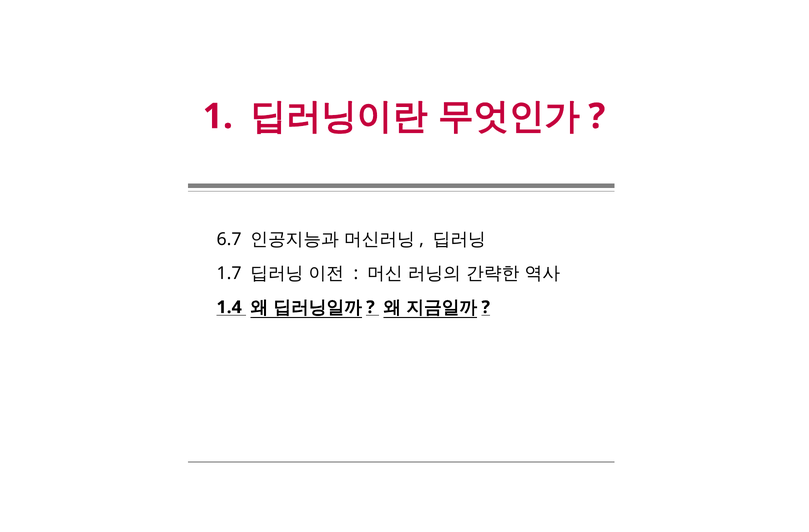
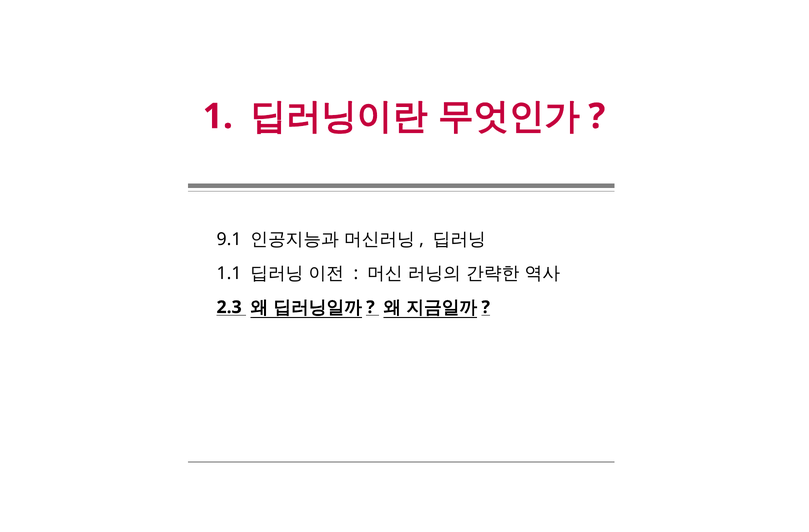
6.7: 6.7 -> 9.1 (229, 239)
1.7: 1.7 -> 1.1 (229, 273)
1.4: 1.4 -> 2.3 (229, 307)
